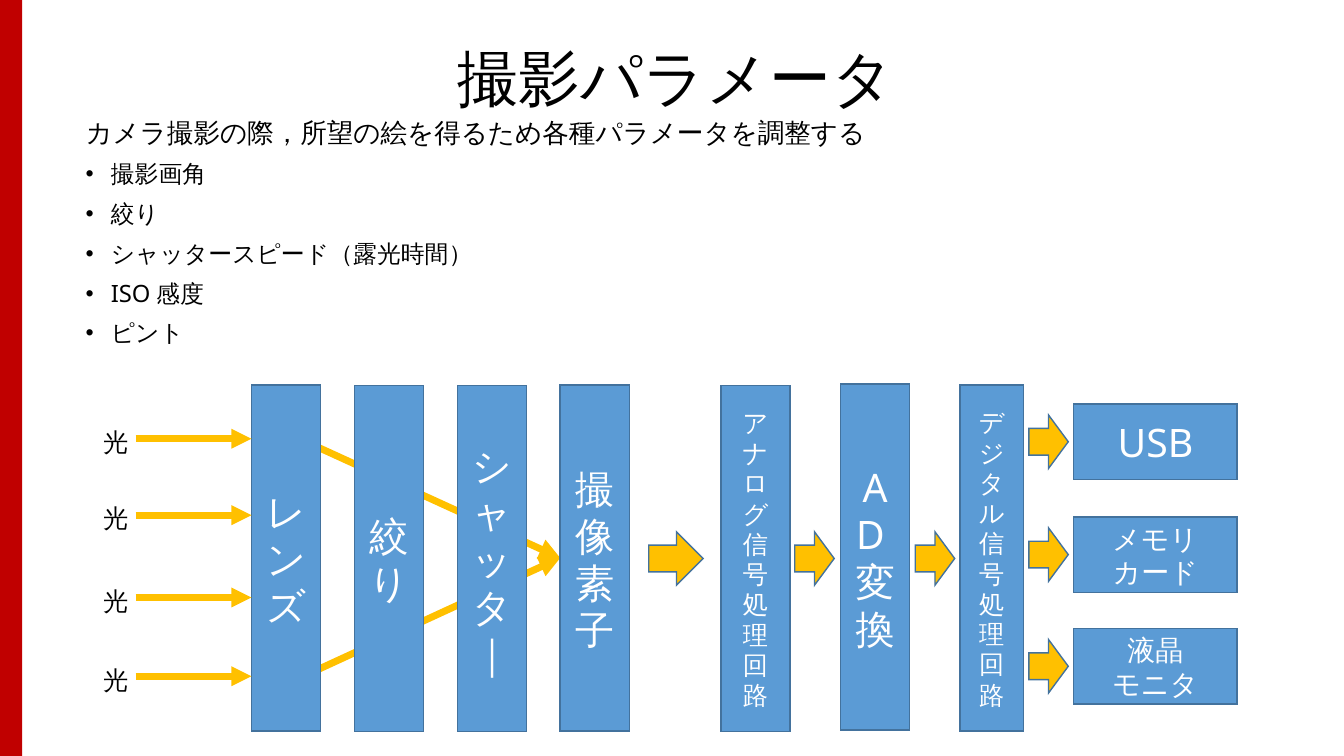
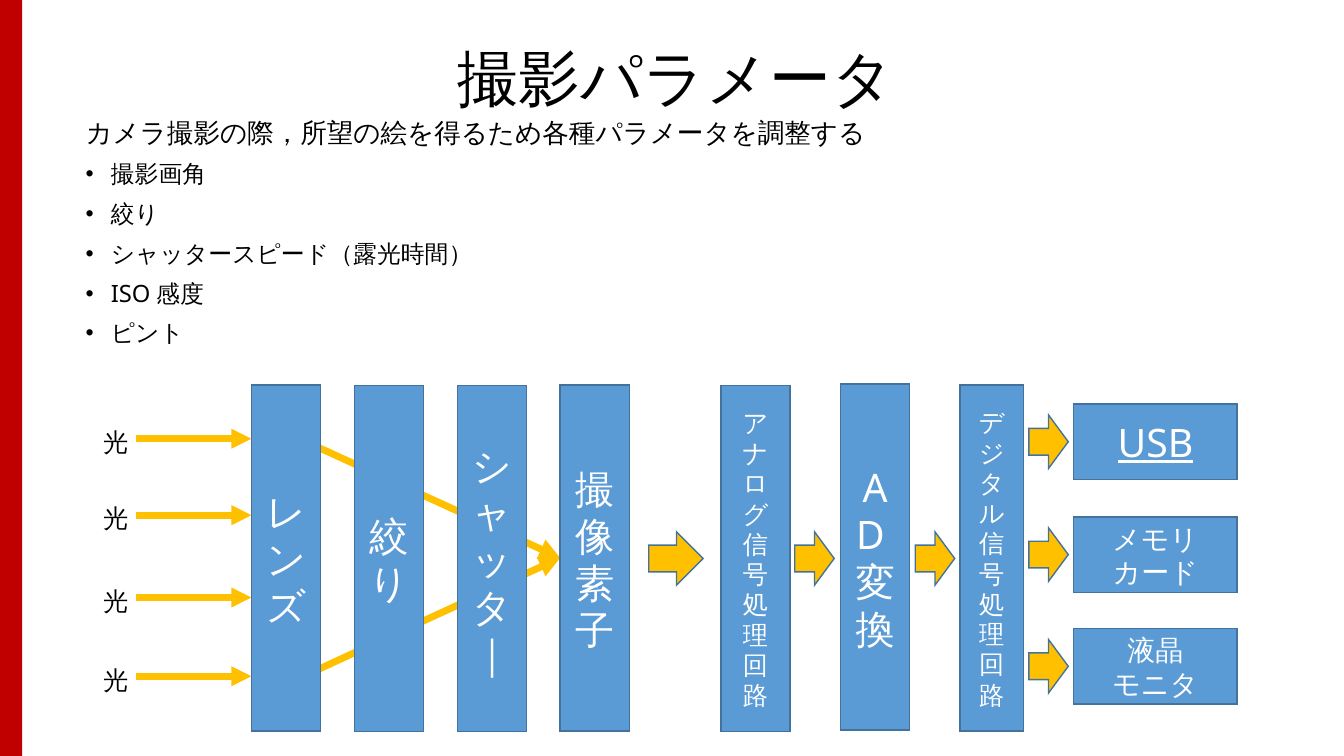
USB underline: none -> present (1155, 444)
